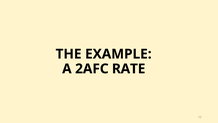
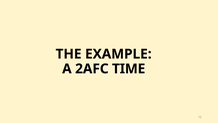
RATE: RATE -> TIME (129, 69)
